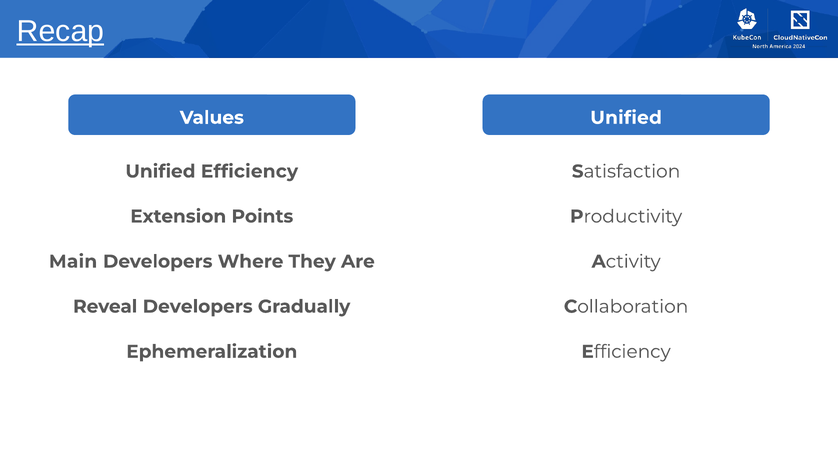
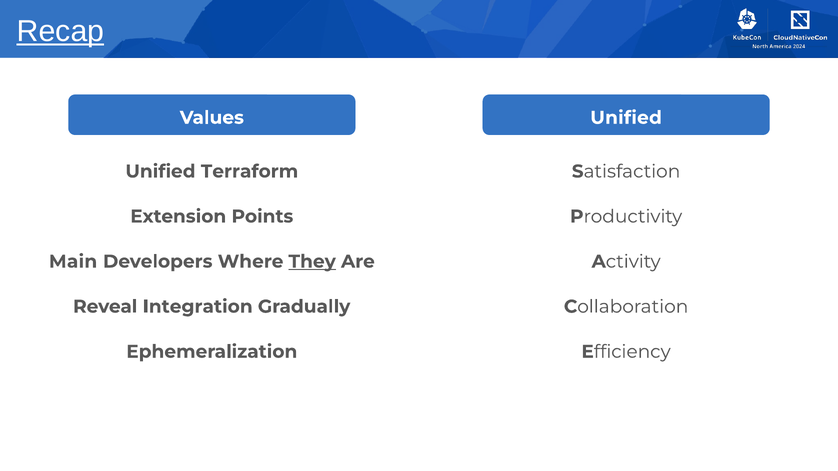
Unified Efficiency: Efficiency -> Terraform (250, 172)
They underline: none -> present (312, 262)
Reveal Developers: Developers -> Integration (198, 307)
